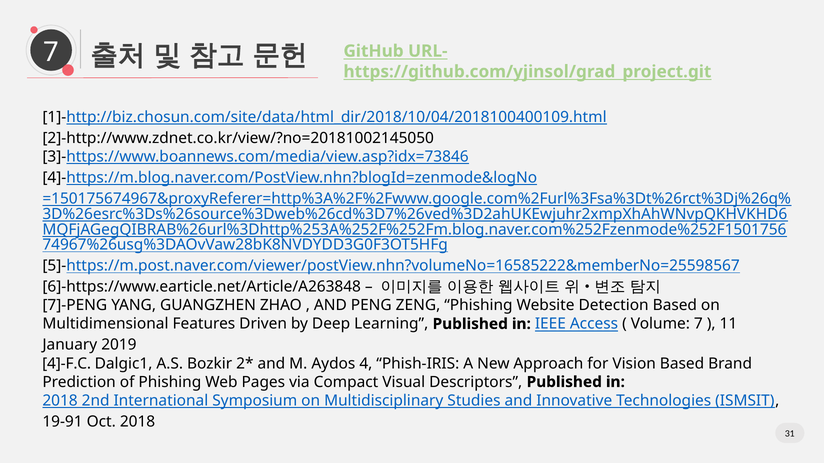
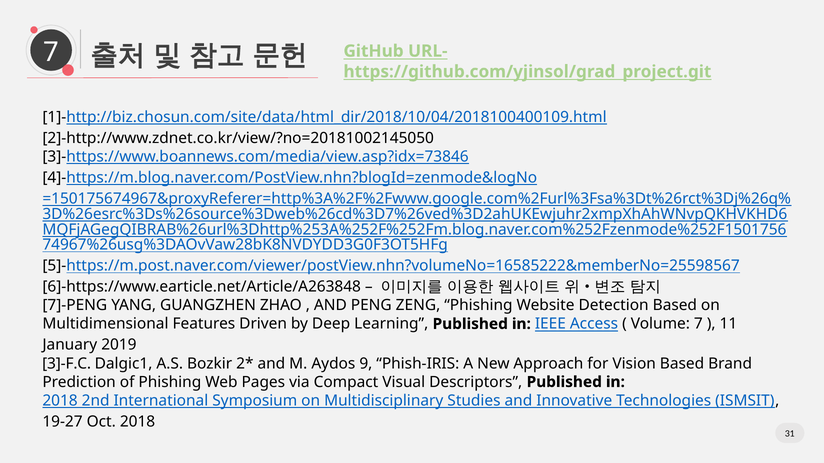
4]-F.C: 4]-F.C -> 3]-F.C (67, 364)
4: 4 -> 9 (366, 364)
19-91: 19-91 -> 19-27 (63, 422)
